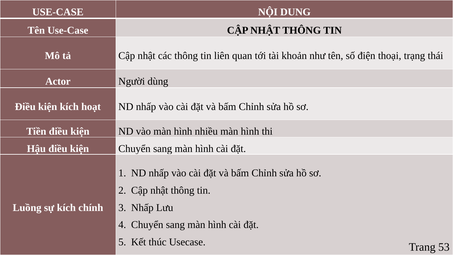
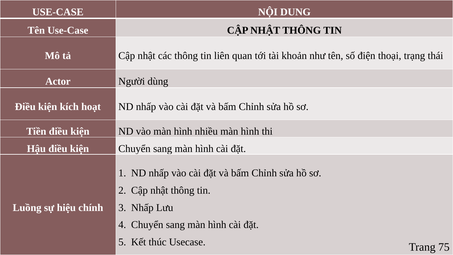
sự kích: kích -> hiệu (66, 207)
53: 53 -> 75 (444, 247)
